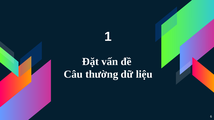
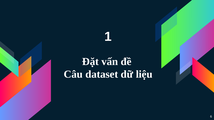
thường: thường -> dataset (102, 75)
